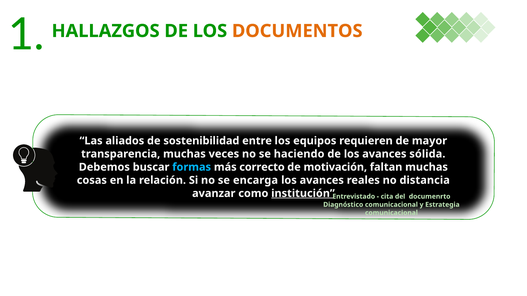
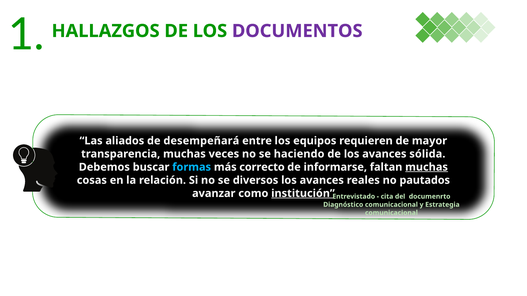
DOCUMENTOS colour: orange -> purple (297, 31)
sostenibilidad: sostenibilidad -> desempeñará (201, 141)
motivación: motivación -> informarse (335, 167)
muchas underline: none -> present (427, 167)
encarga: encarga -> diversos (256, 180)
distancia: distancia -> pautados (425, 180)
